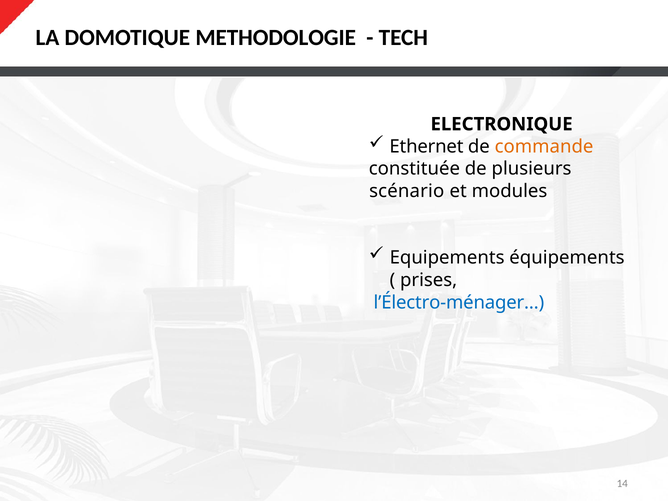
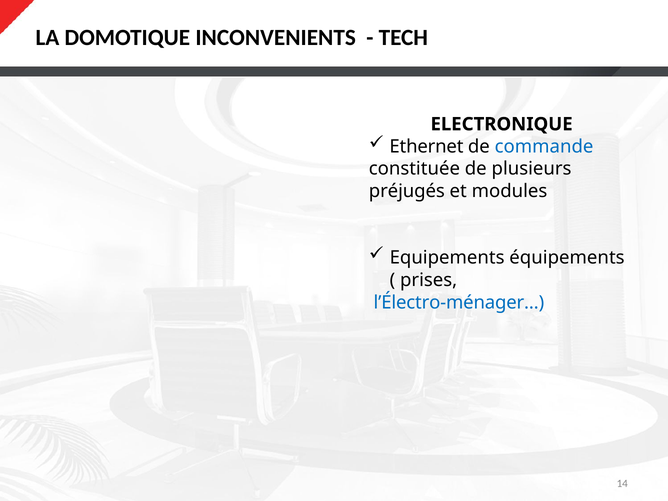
METHODOLOGIE: METHODOLOGIE -> INCONVENIENTS (276, 38)
commande colour: orange -> blue (544, 146)
scénario: scénario -> préjugés (407, 191)
